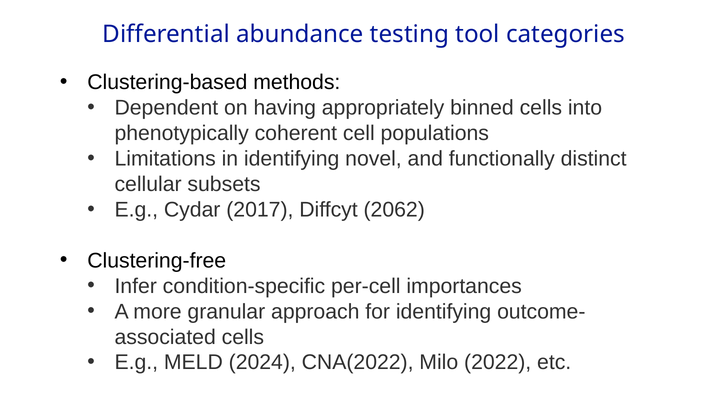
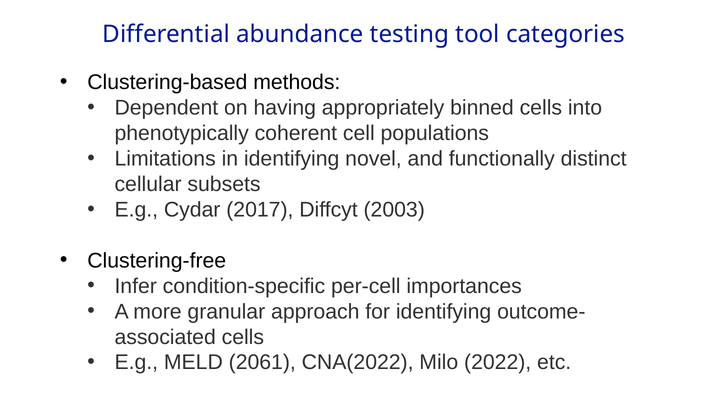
2062: 2062 -> 2003 (394, 210)
2024: 2024 -> 2061 (262, 363)
